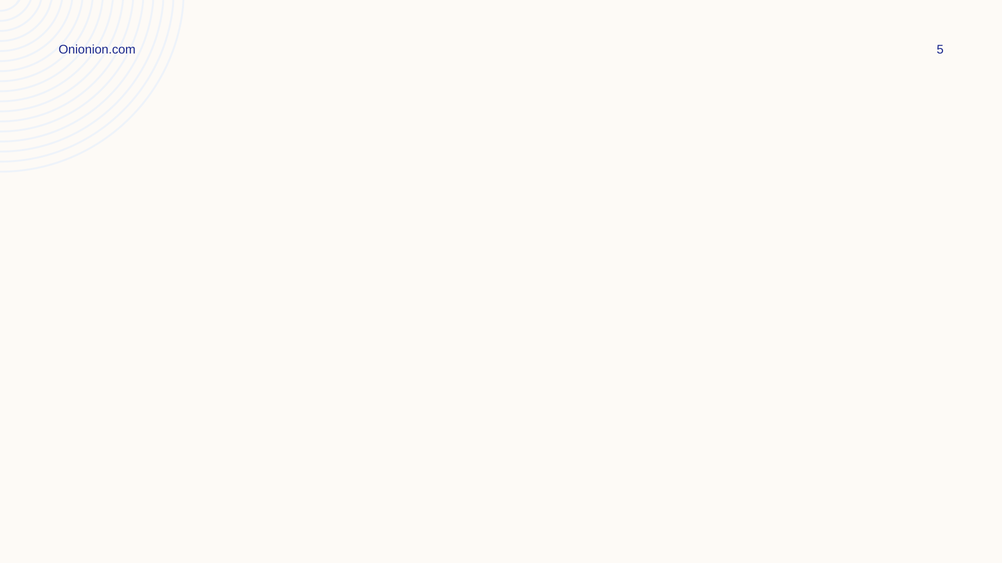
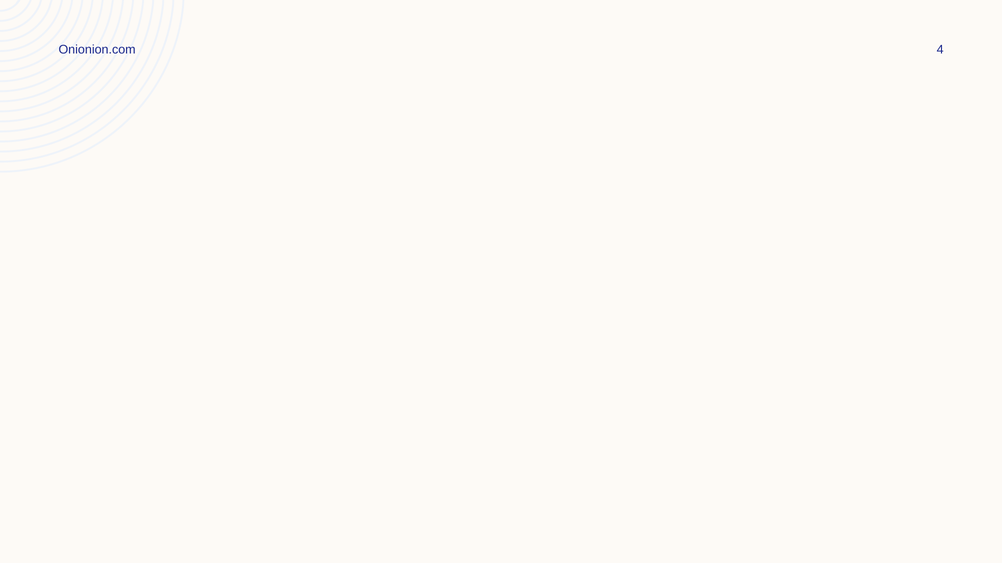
5: 5 -> 4 (940, 50)
